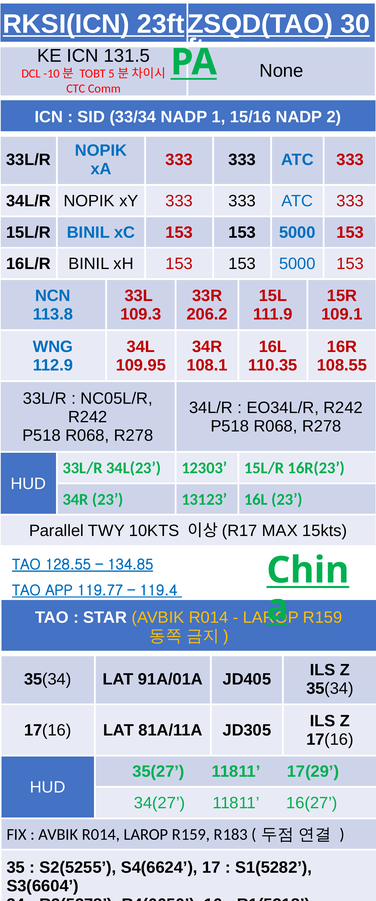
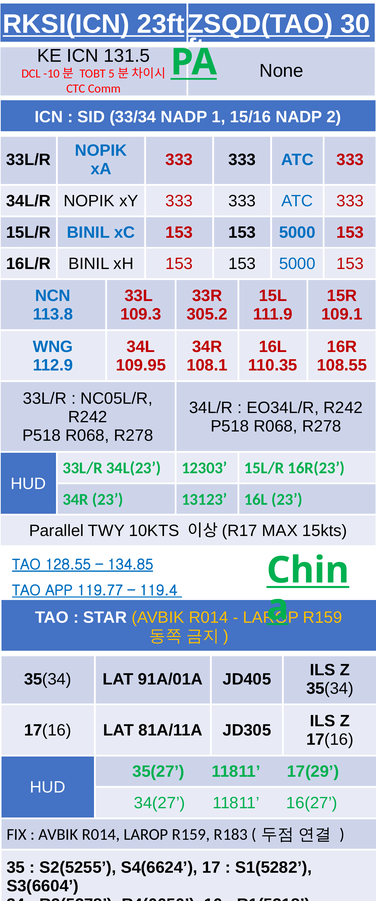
206.2: 206.2 -> 305.2 (207, 314)
